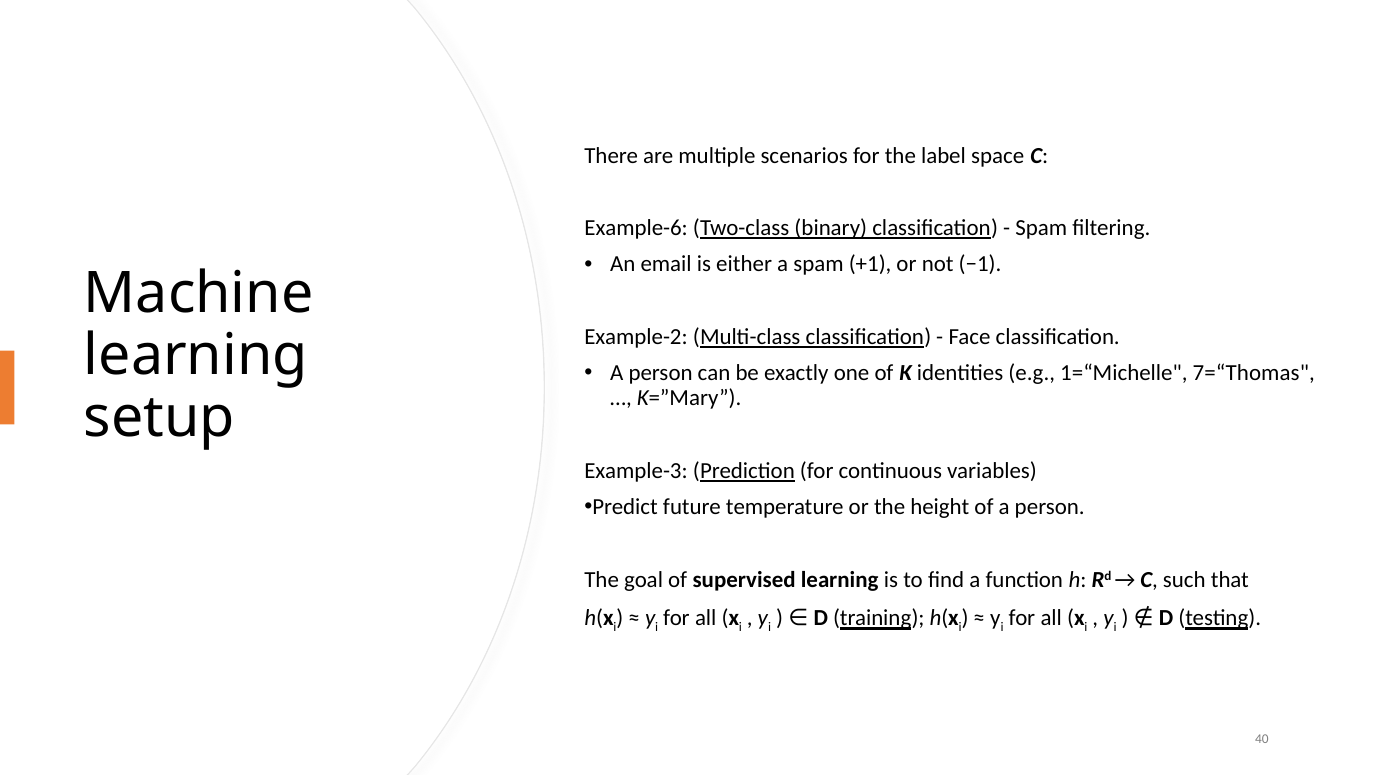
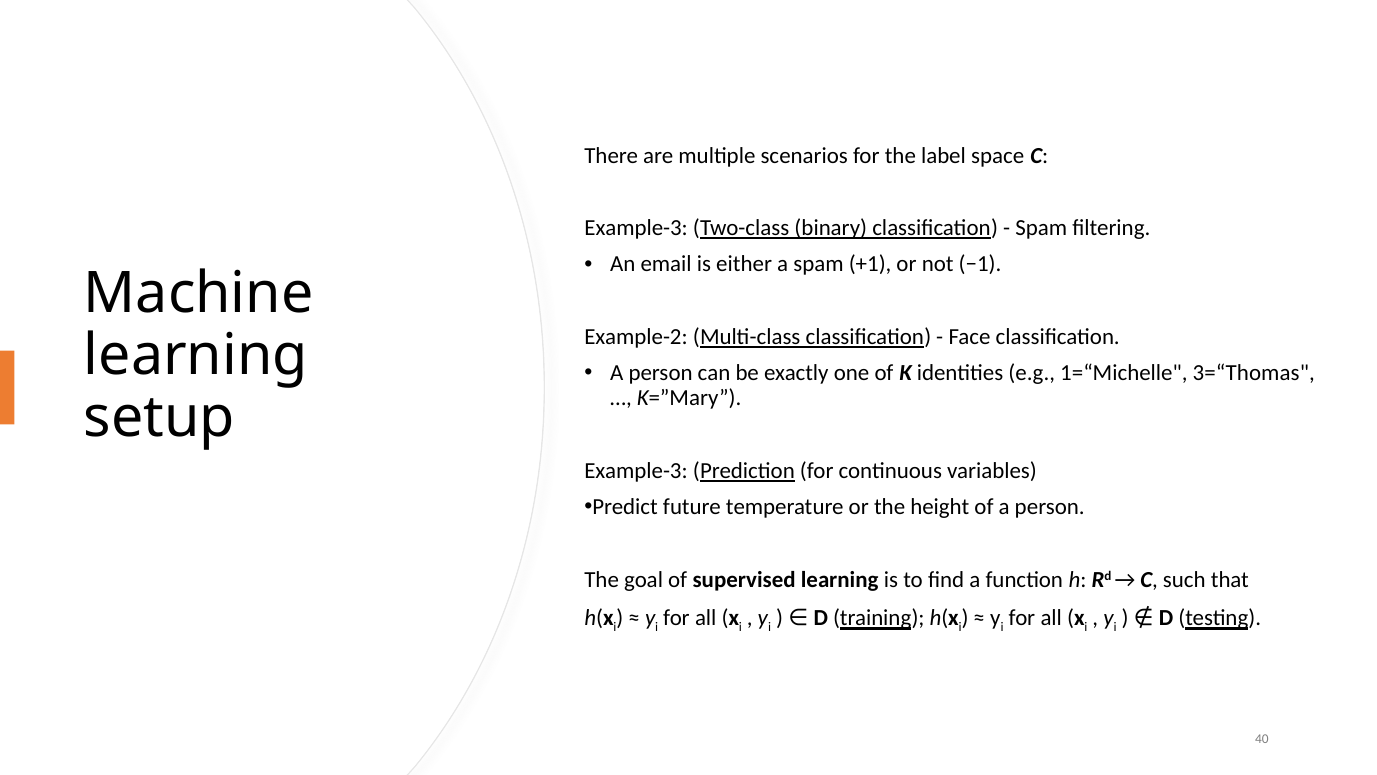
Example-6: Example-6 -> Example-3 (636, 228)
7=“Thomas: 7=“Thomas -> 3=“Thomas (1254, 373)
